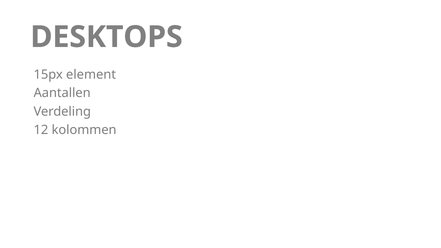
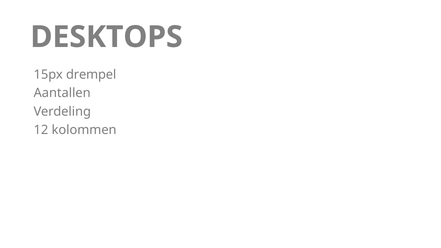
element: element -> drempel (91, 75)
